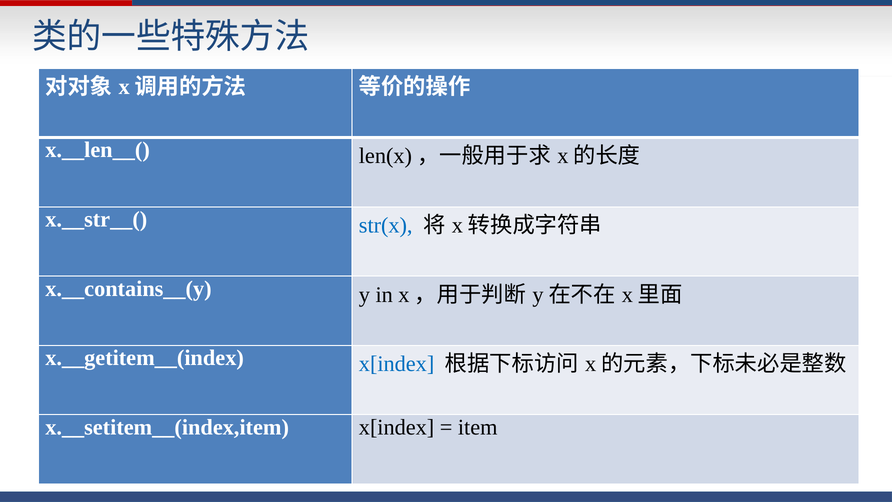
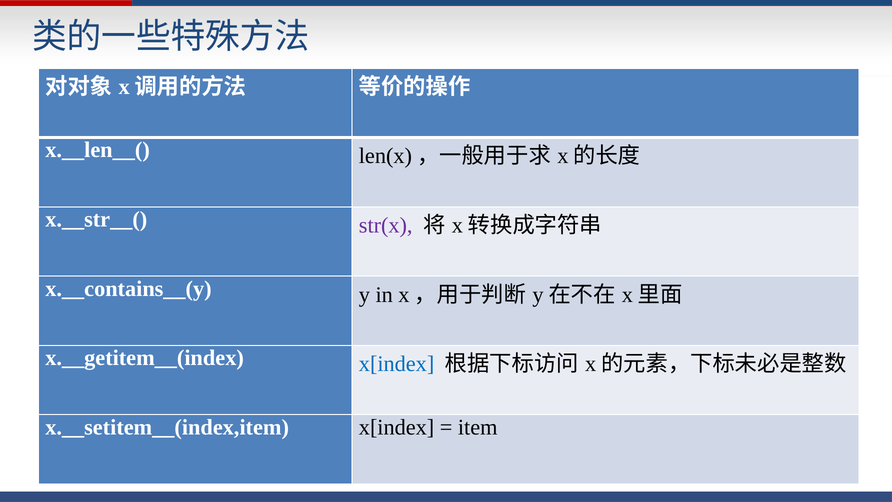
str(x colour: blue -> purple (386, 225)
